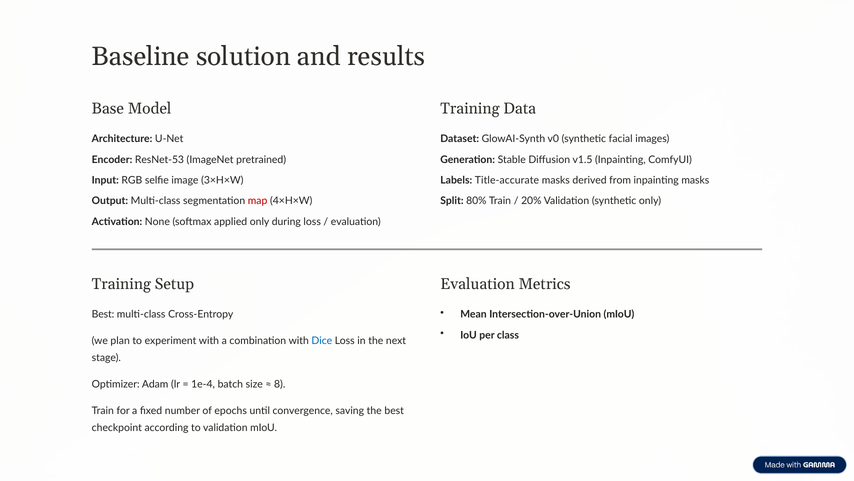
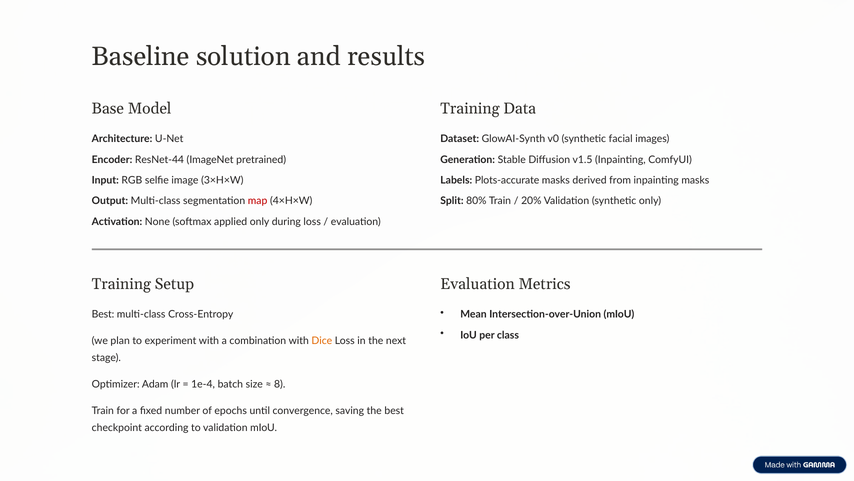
ResNet-53: ResNet-53 -> ResNet-44 (159, 159)
Title-accurate: Title-accurate -> Plots-accurate (507, 180)
Dice colour: blue -> orange (322, 341)
